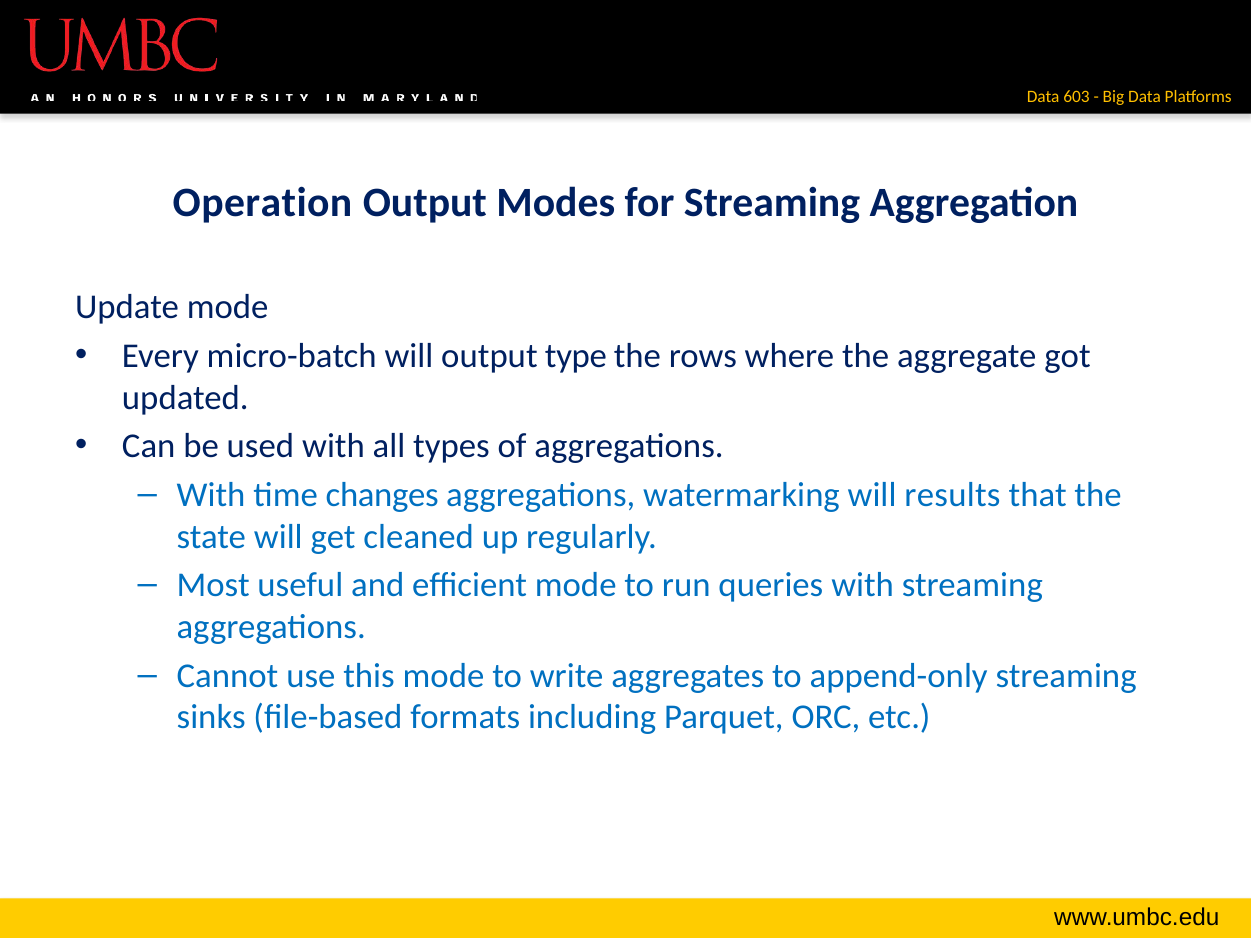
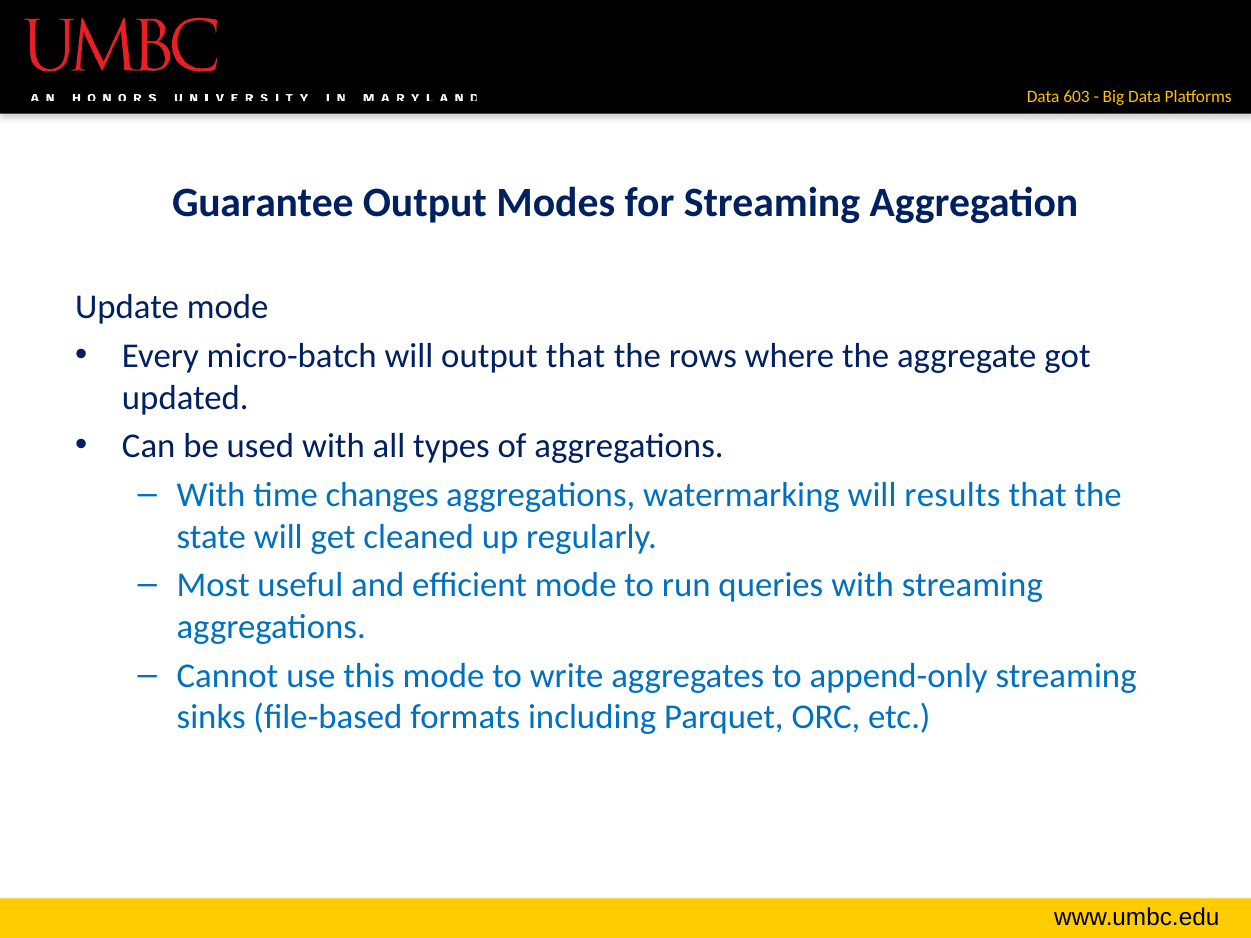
Operation: Operation -> Guarantee (263, 202)
output type: type -> that (576, 356)
